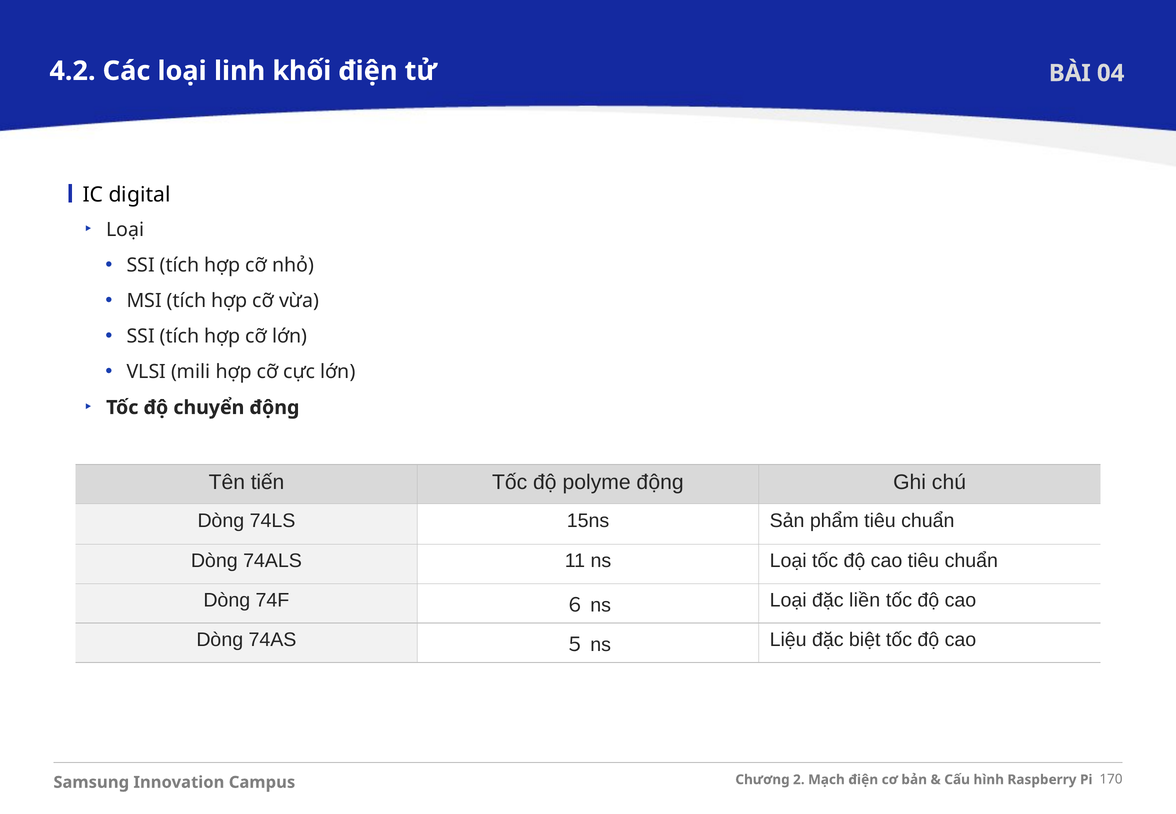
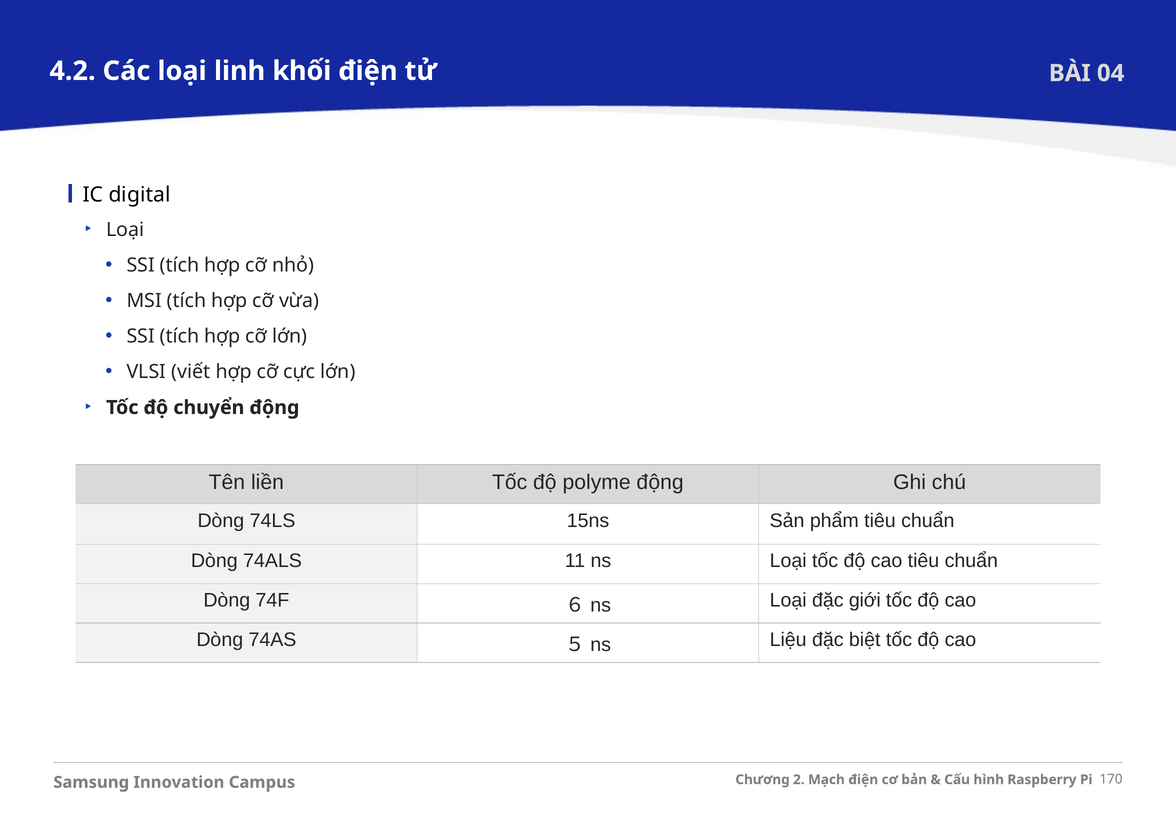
mili: mili -> viết (191, 372)
tiến: tiến -> liền (267, 482)
liền: liền -> giới (865, 601)
